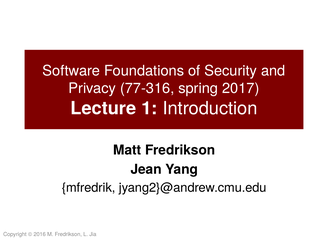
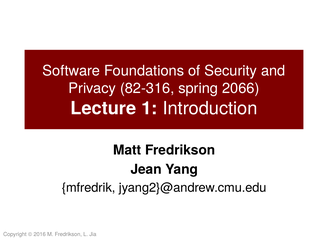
77-316: 77-316 -> 82-316 (147, 88)
2017: 2017 -> 2066 (241, 88)
